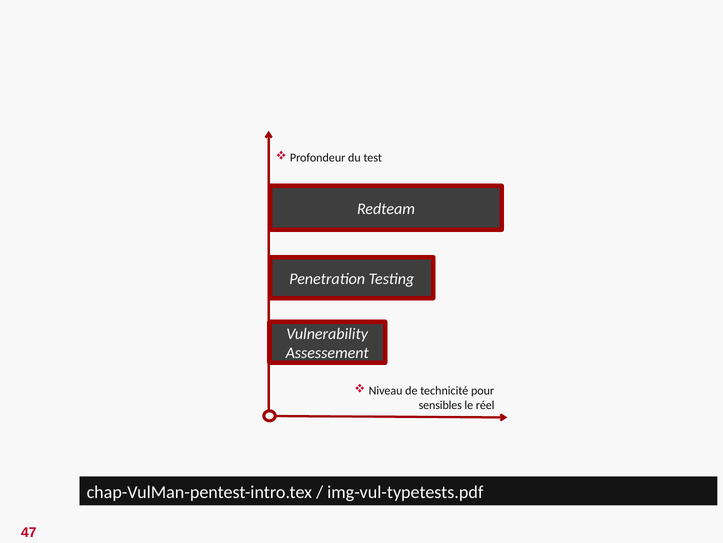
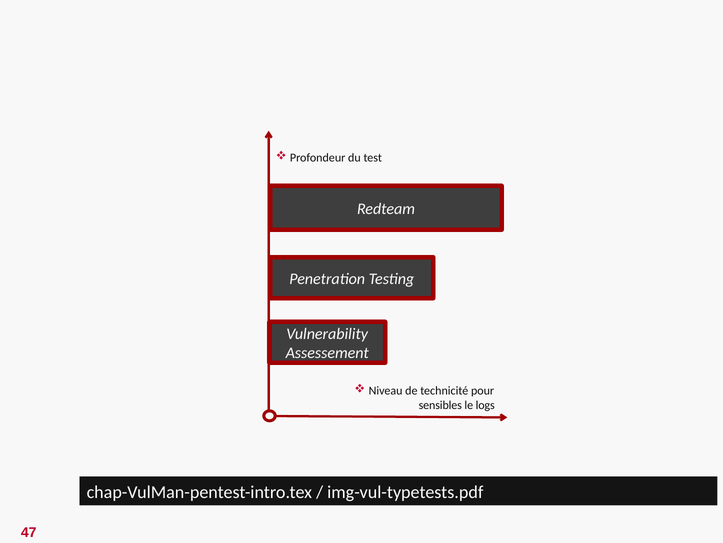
réel: réel -> logs (485, 405)
